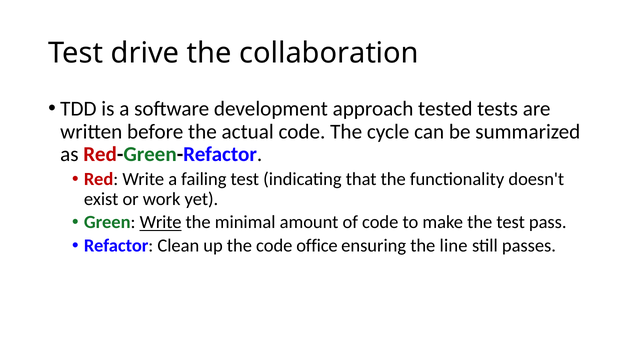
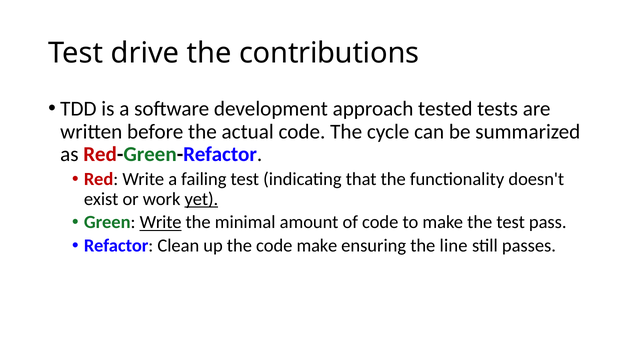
collaboration: collaboration -> contributions (329, 53)
yet underline: none -> present (201, 199)
code office: office -> make (317, 245)
